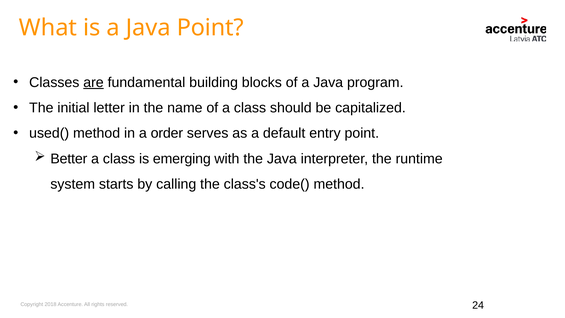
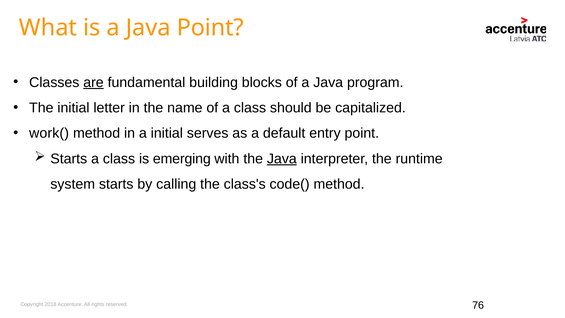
used(: used( -> work( (49, 133)
a order: order -> initial (167, 133)
Better: Better -> Starts (69, 159)
Java underline: none -> present (282, 159)
24: 24 -> 76 (478, 305)
